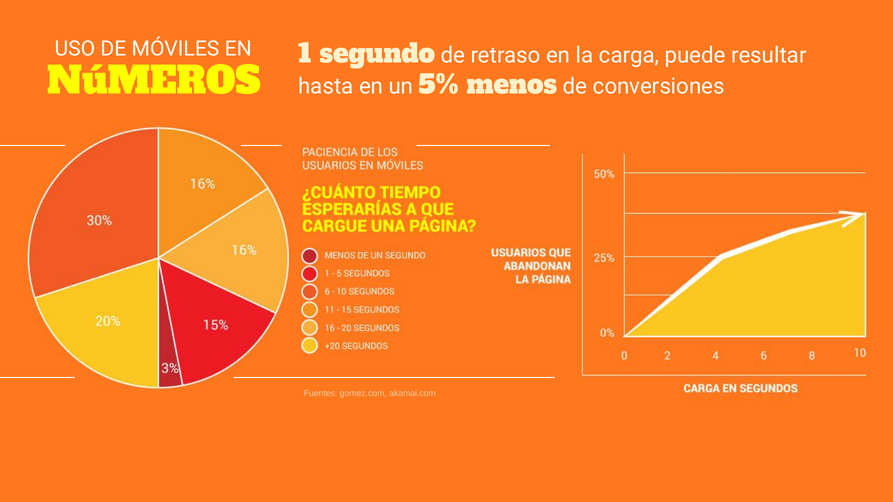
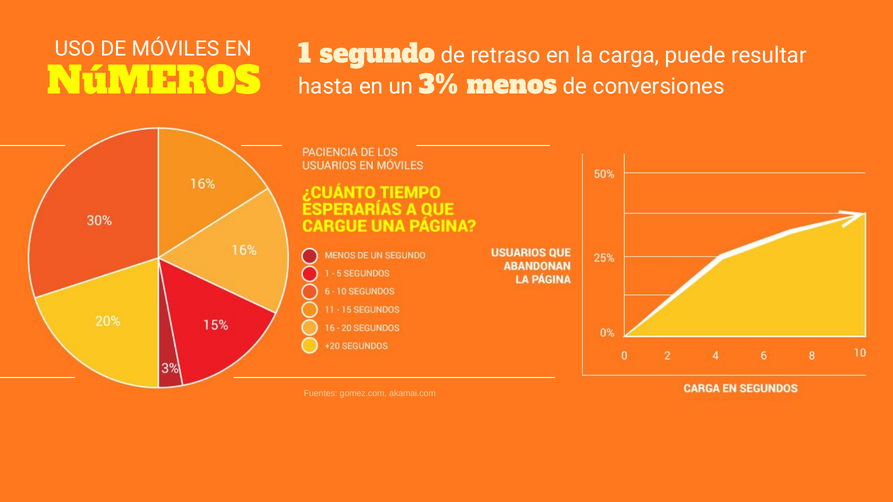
5%: 5% -> 3% (439, 85)
